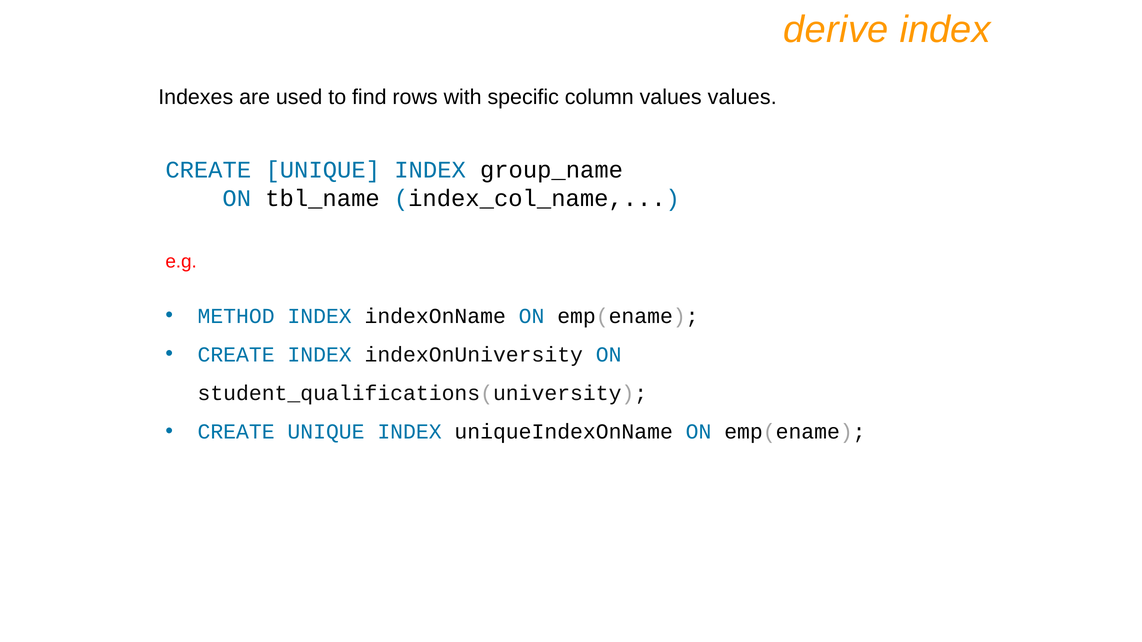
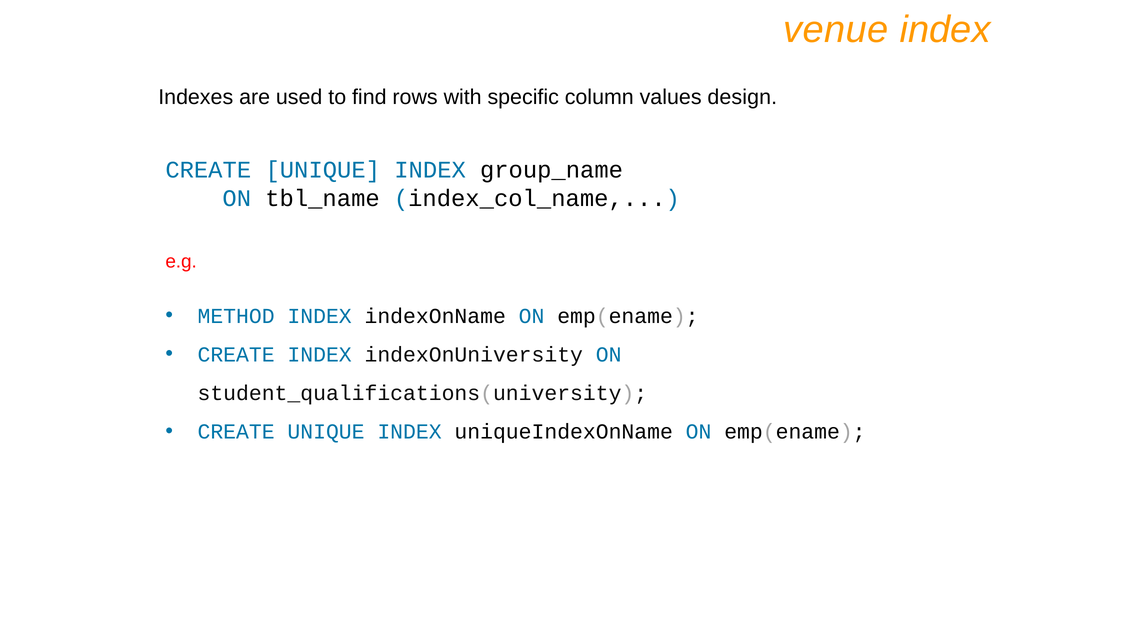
derive: derive -> venue (836, 30)
values values: values -> design (742, 97)
